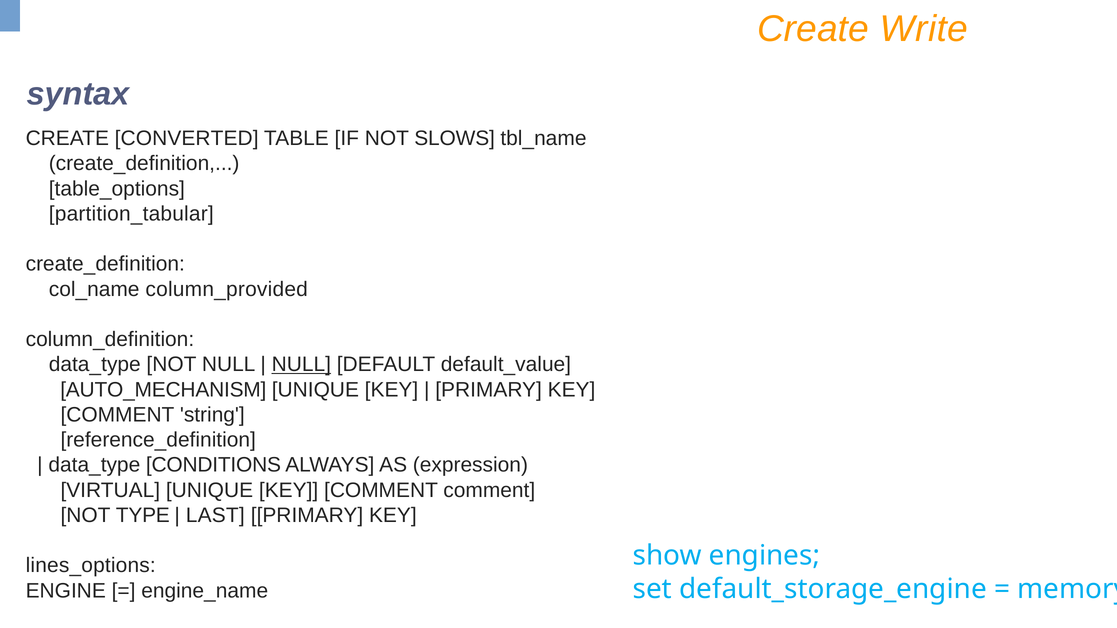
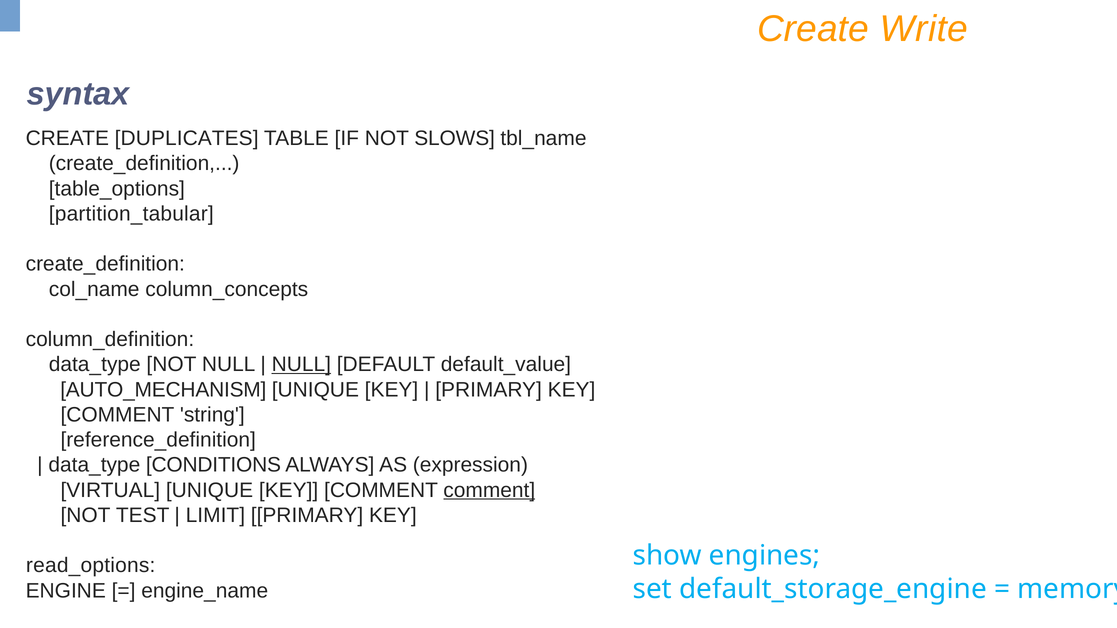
CONVERTED: CONVERTED -> DUPLICATES (187, 139)
column_provided: column_provided -> column_concepts (227, 289)
comment underline: none -> present (489, 490)
TYPE: TYPE -> TEST (143, 515)
LAST: LAST -> LIMIT (215, 515)
lines_options: lines_options -> read_options (91, 566)
